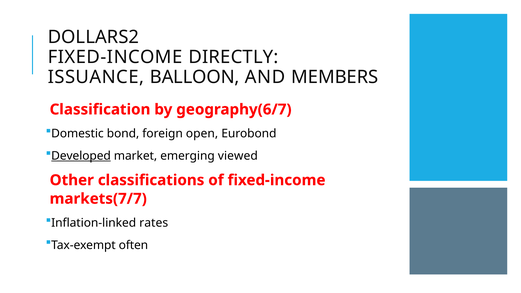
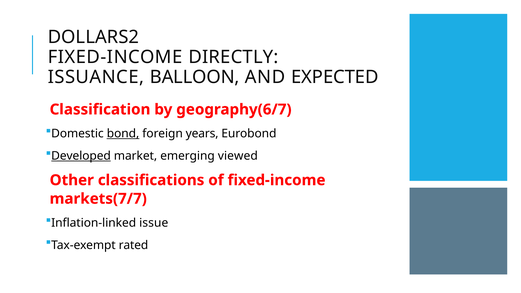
MEMBERS: MEMBERS -> EXPECTED (335, 77)
bond underline: none -> present (123, 134)
open: open -> years (202, 134)
rates: rates -> issue (154, 223)
often: often -> rated (133, 245)
